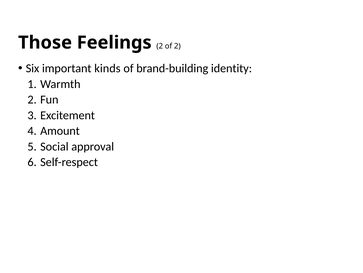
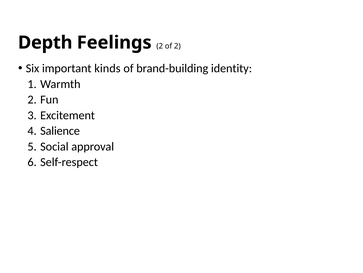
Those: Those -> Depth (45, 42)
Amount: Amount -> Salience (60, 131)
